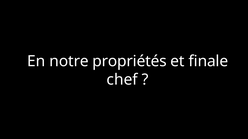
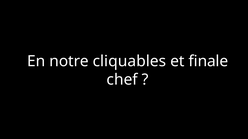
propriétés: propriétés -> cliquables (129, 61)
